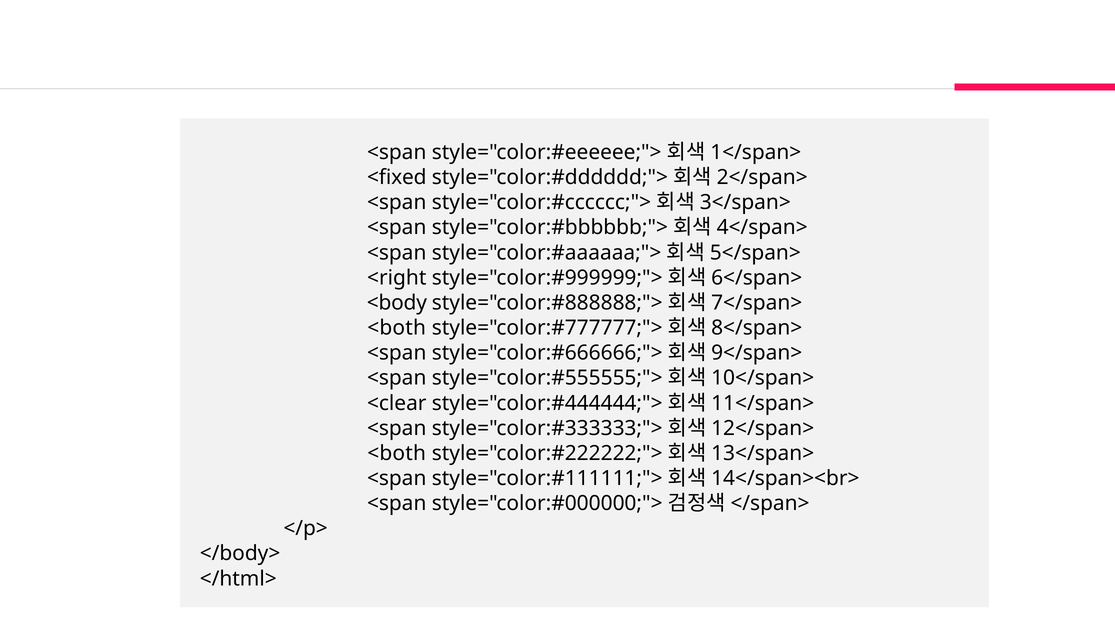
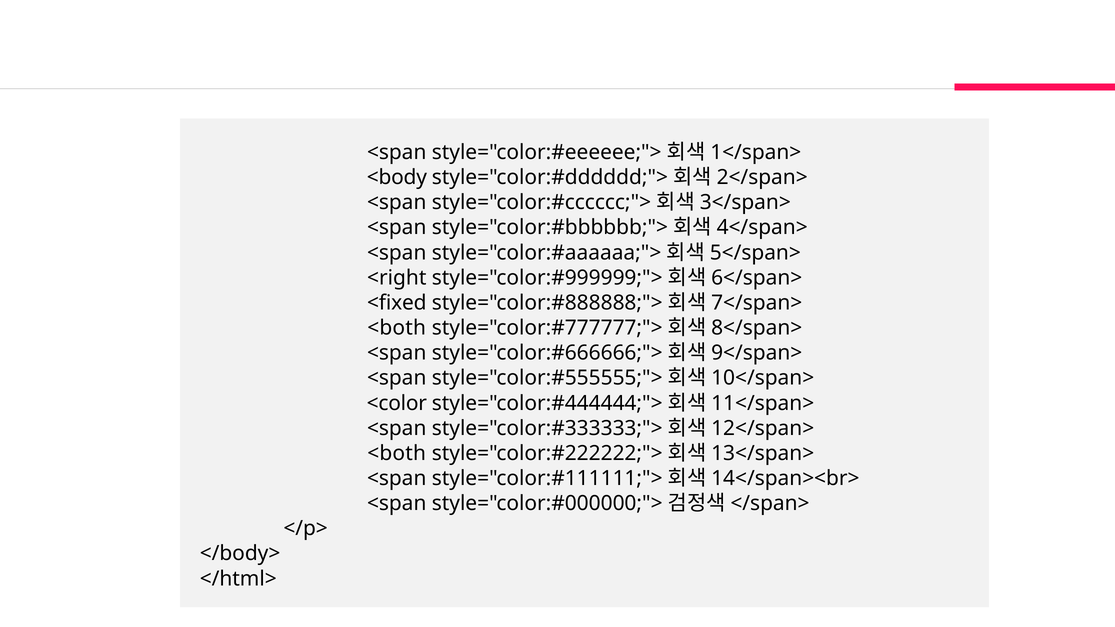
<fixed: <fixed -> <body (397, 177)
<body: <body -> <fixed (397, 303)
<clear: <clear -> <color (397, 403)
